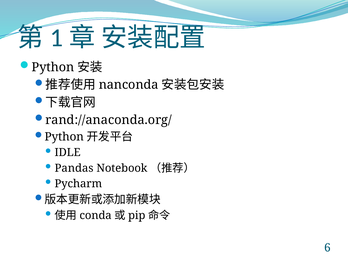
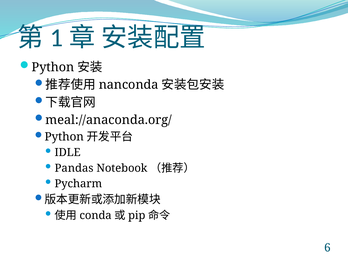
rand://anaconda.org/: rand://anaconda.org/ -> meal://anaconda.org/ (109, 120)
